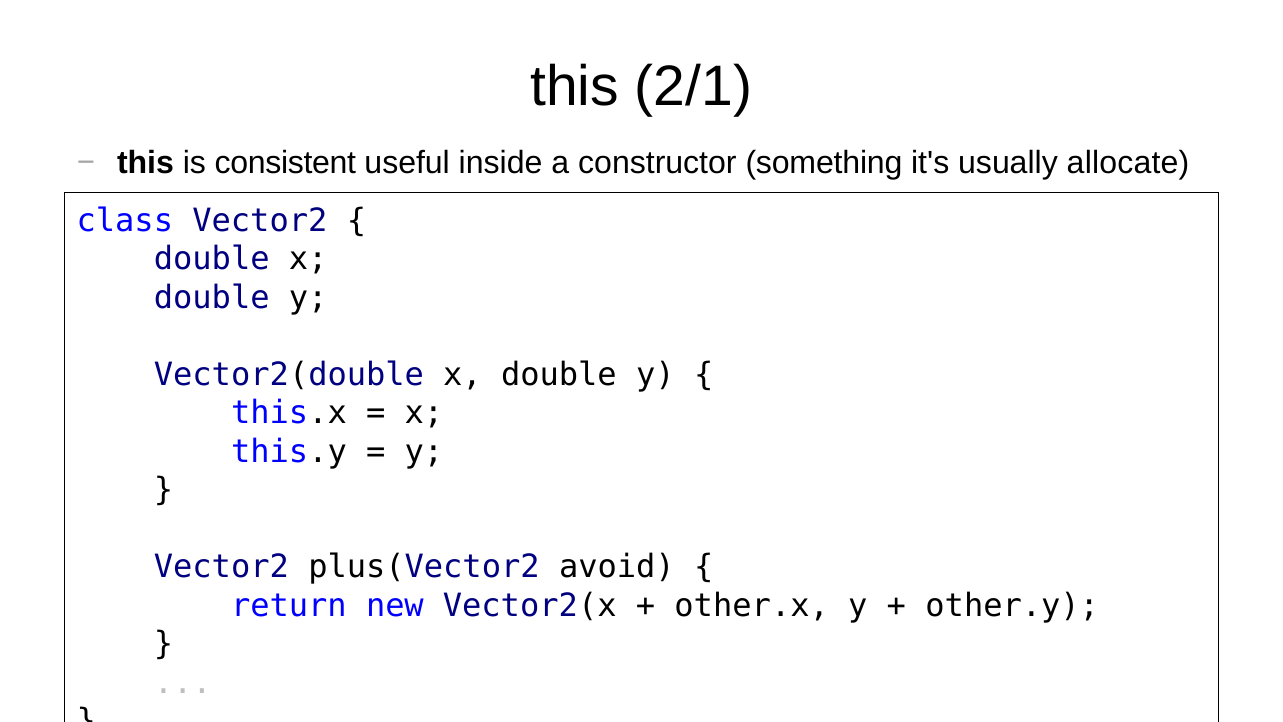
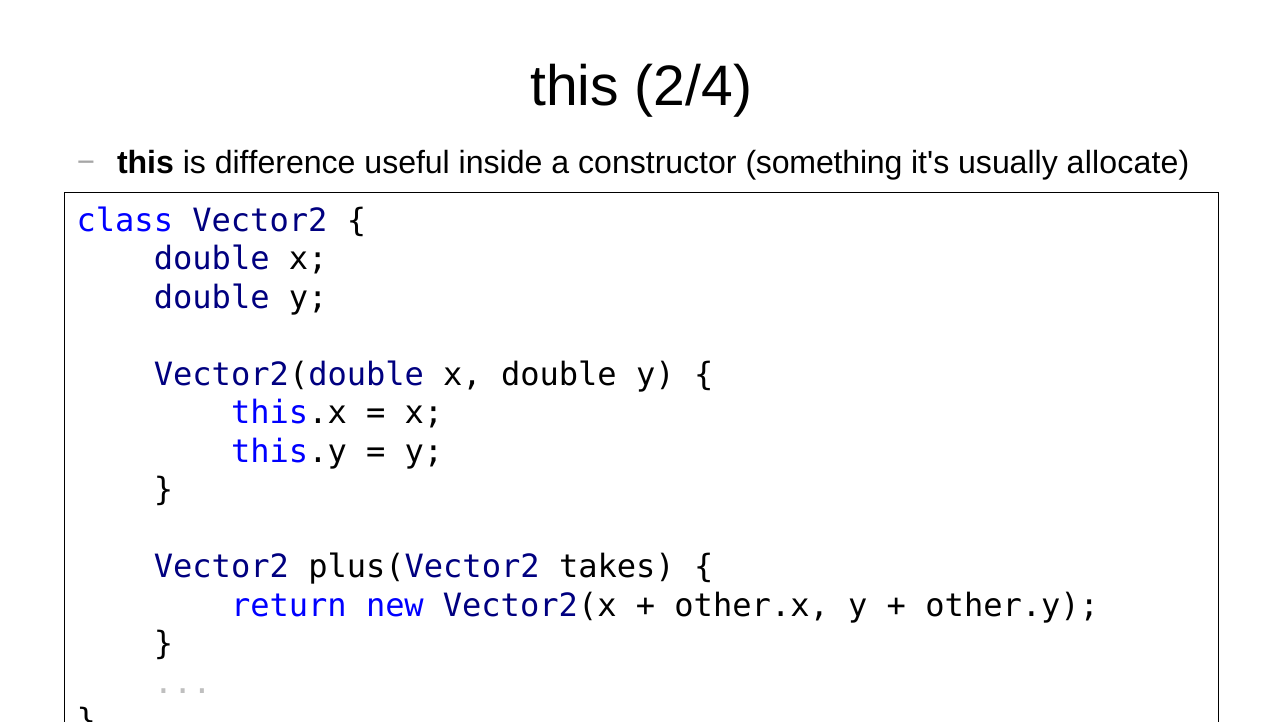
2/1: 2/1 -> 2/4 (694, 86)
consistent: consistent -> difference (285, 163)
avoid: avoid -> takes (617, 567)
